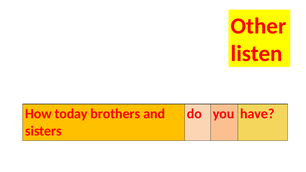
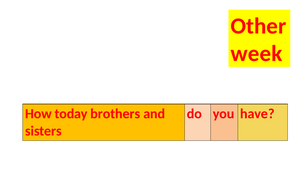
listen: listen -> week (257, 54)
